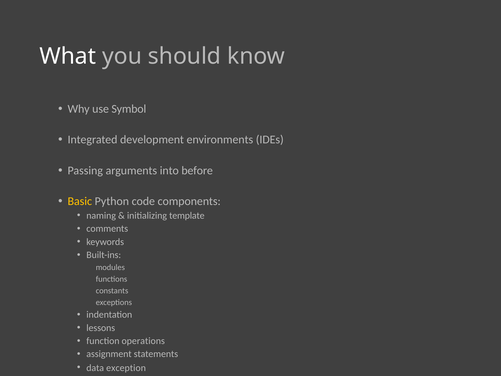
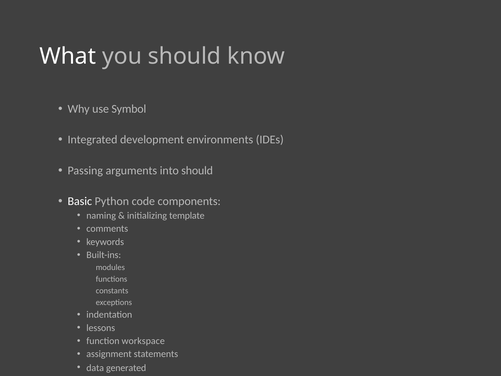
into before: before -> should (197, 170)
Basic colour: yellow -> white (80, 201)
operations: operations -> workspace (143, 341)
exception: exception -> generated (126, 368)
